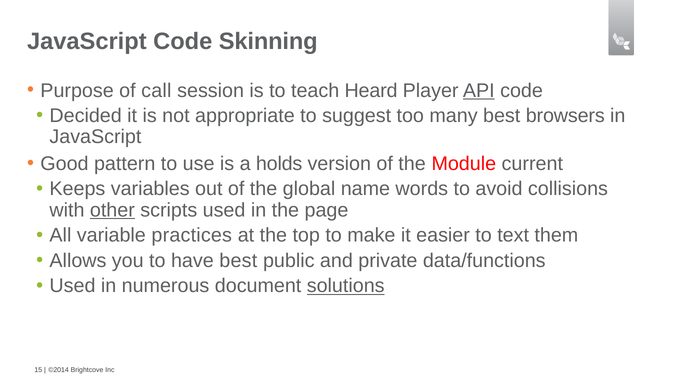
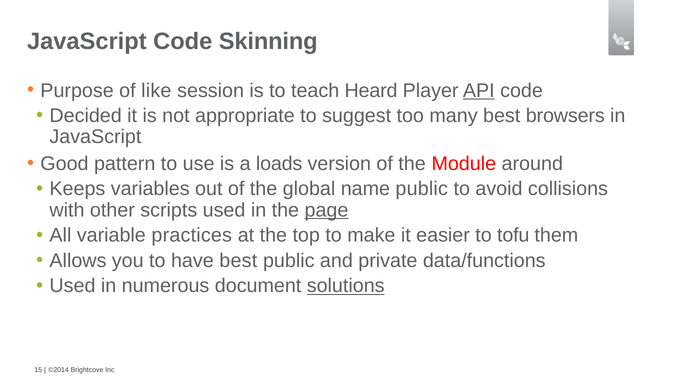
call: call -> like (156, 90)
holds: holds -> loads (279, 164)
current: current -> around (532, 164)
name words: words -> public (422, 189)
other underline: present -> none (112, 210)
page underline: none -> present (326, 210)
text: text -> tofu (513, 235)
